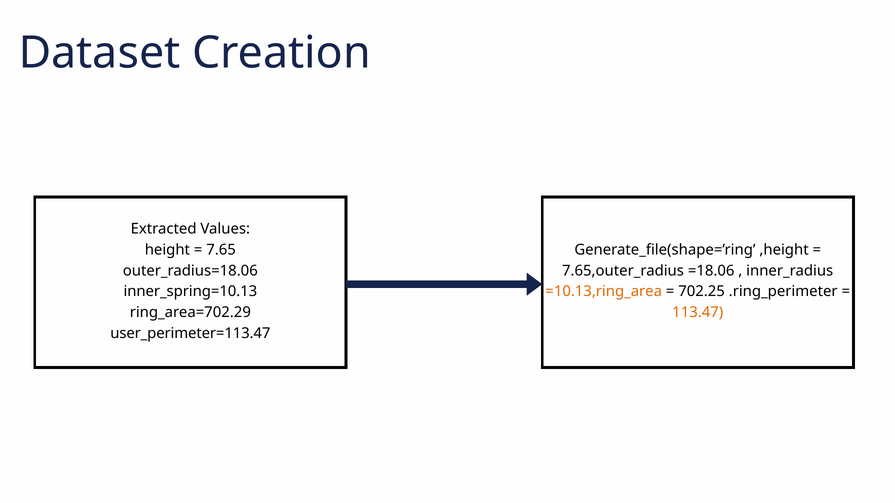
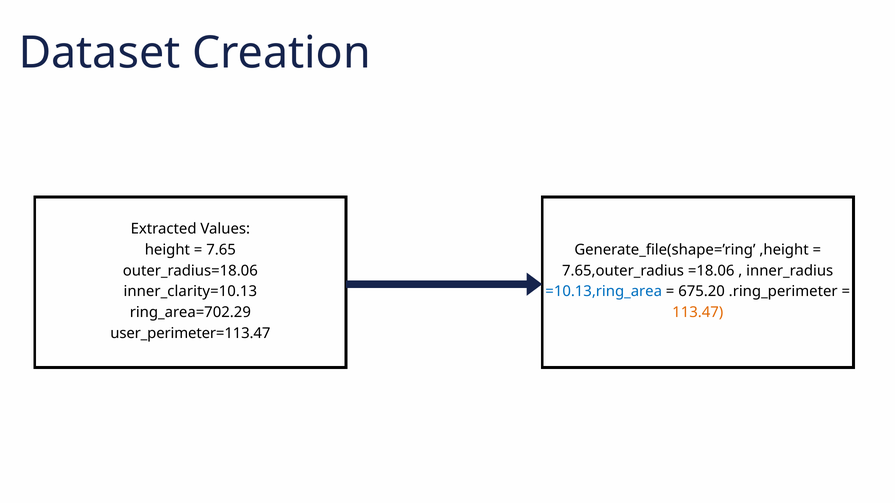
inner_spring=10.13: inner_spring=10.13 -> inner_clarity=10.13 (190, 292)
=10.13,ring_area colour: orange -> blue (604, 292)
702.25: 702.25 -> 675.20 (702, 292)
